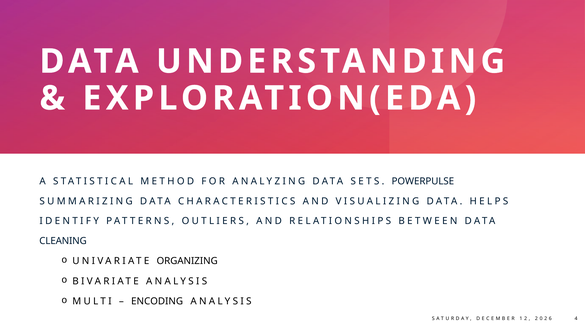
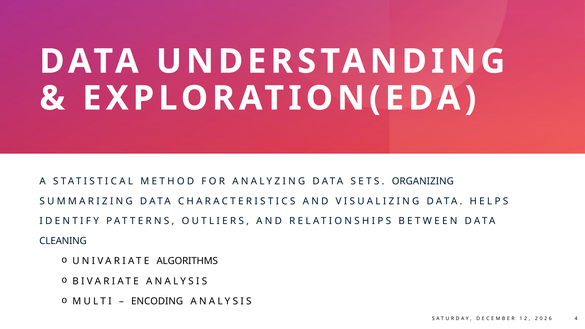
POWERPULSE: POWERPULSE -> ORGANIZING (423, 181)
ORGANIZING: ORGANIZING -> ALGORITHMS (187, 261)
